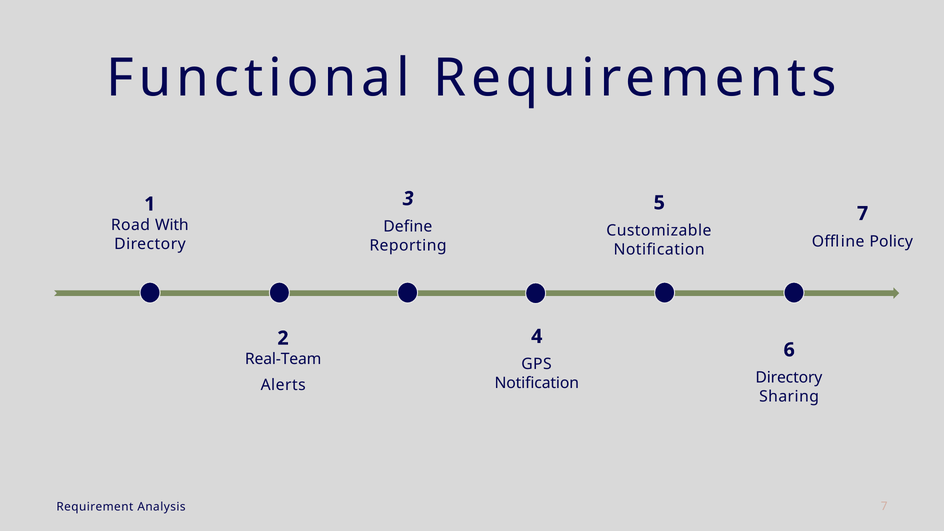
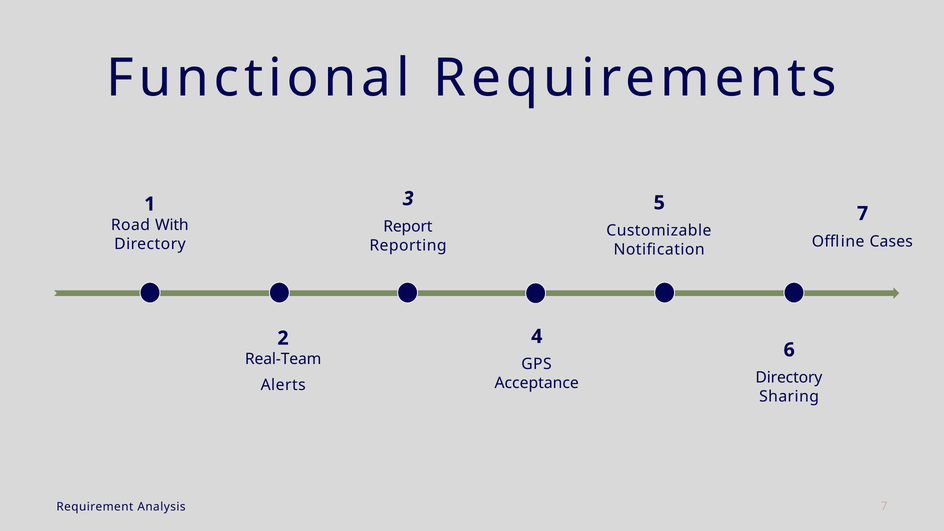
Define: Define -> Report (408, 227)
Policy: Policy -> Cases (891, 241)
Notification: Notification -> Acceptance (537, 383)
